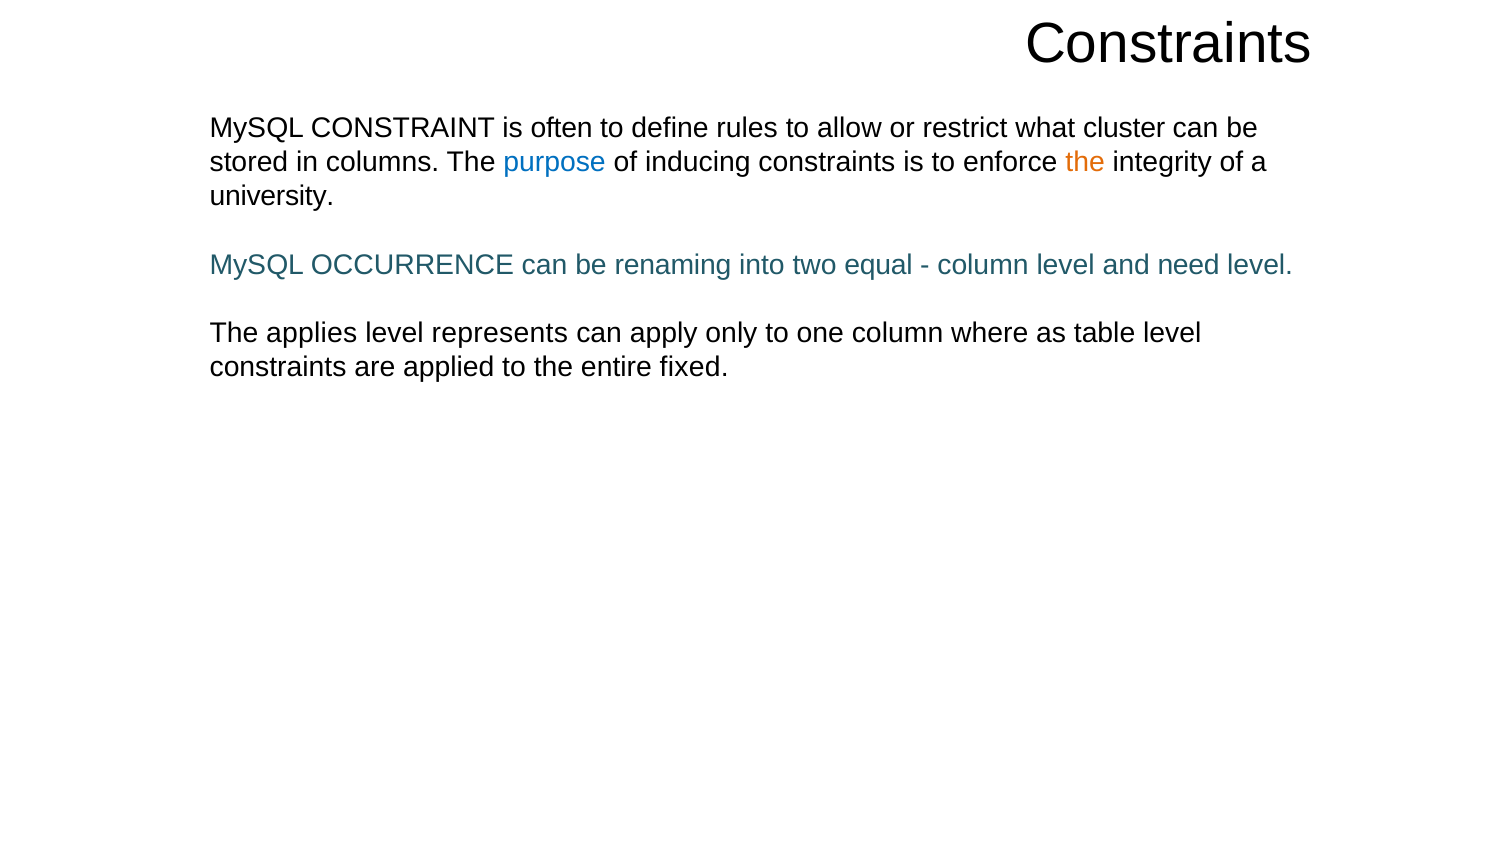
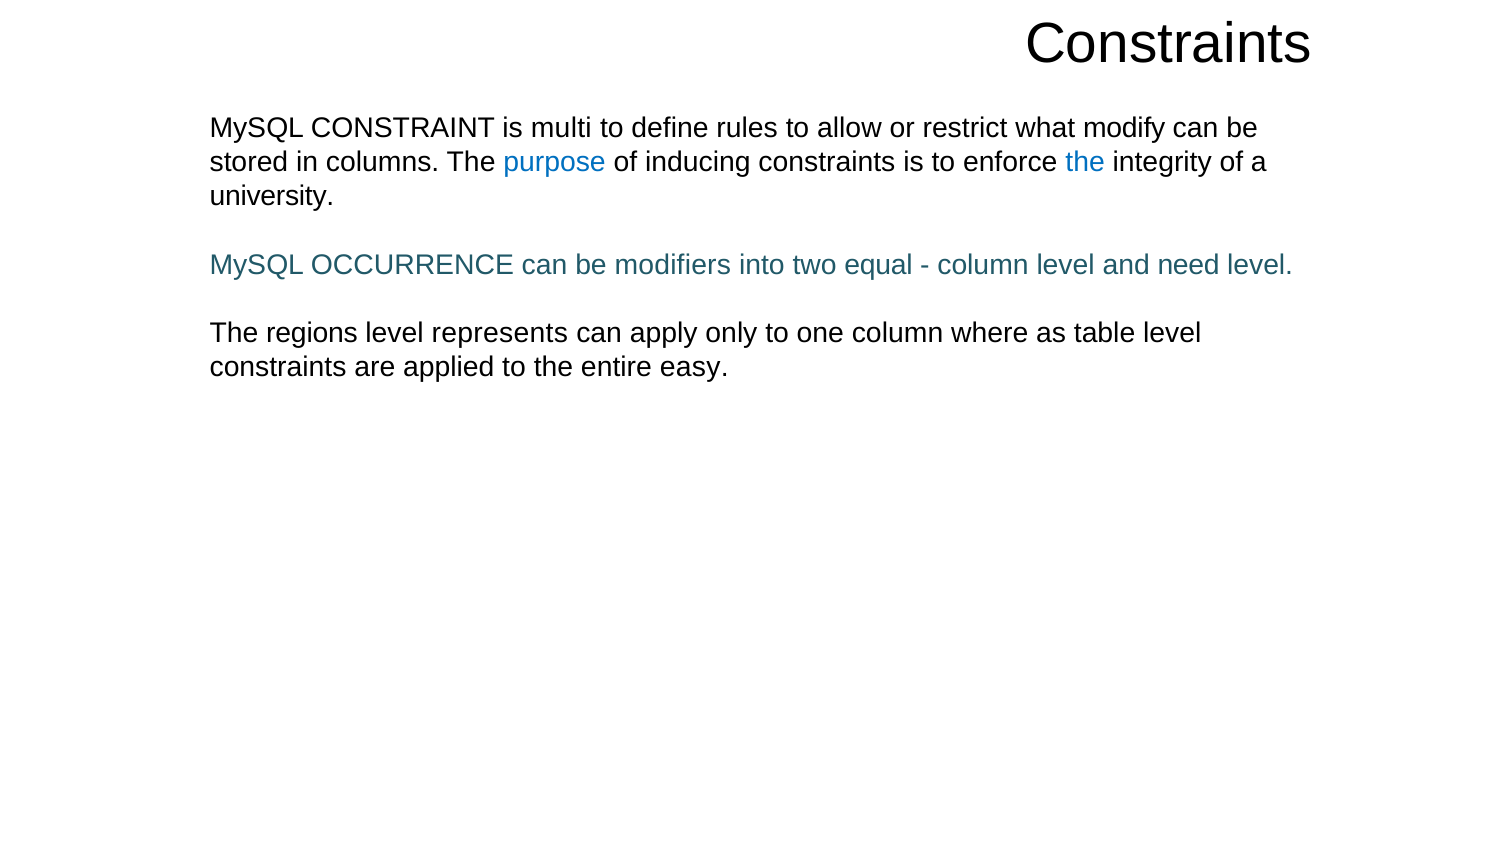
often: often -> multi (561, 128)
cluster: cluster -> modify (1124, 128)
the colour: orange -> blue (1085, 163)
renaming: renaming -> modifiers (673, 265)
applies: applies -> regions (312, 333)
fixed: fixed -> easy (694, 367)
